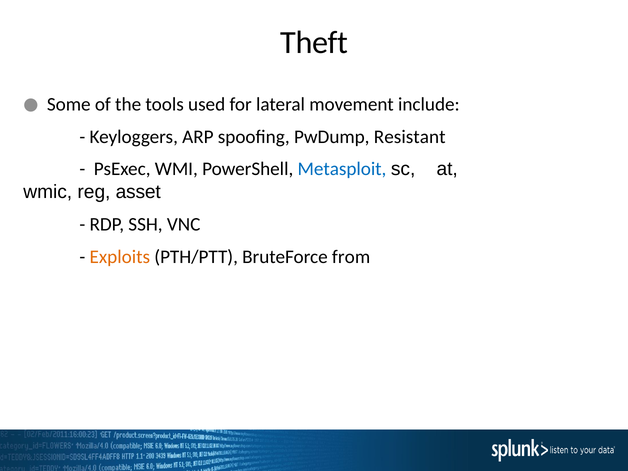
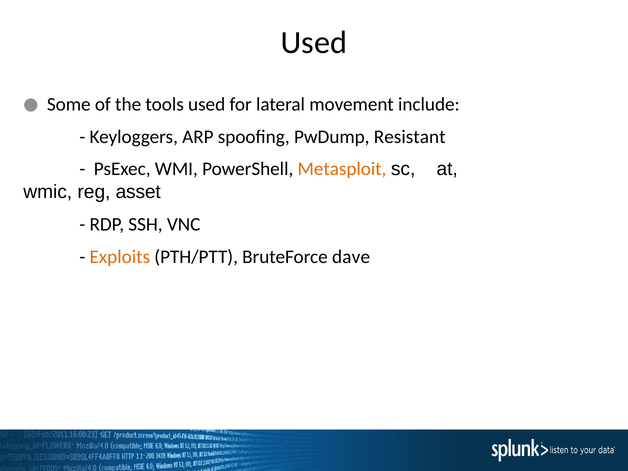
Theft: Theft -> Used (314, 42)
Metasploit colour: blue -> orange (342, 169)
from: from -> dave (351, 257)
